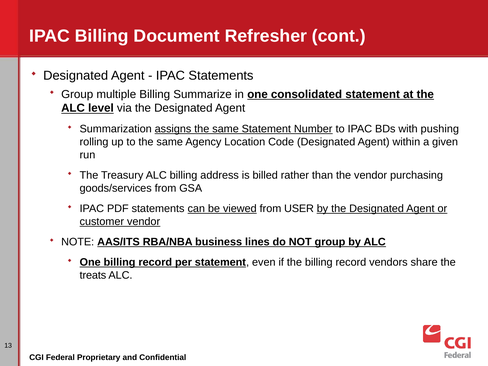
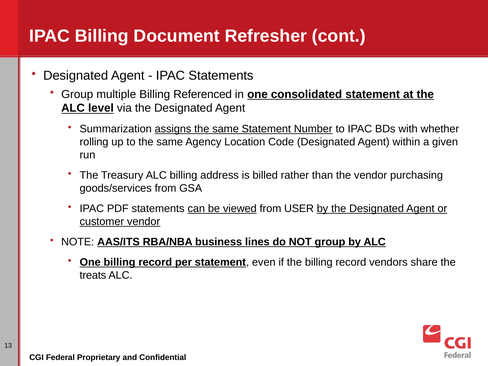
Summarize: Summarize -> Referenced (203, 94)
pushing: pushing -> whether (440, 129)
